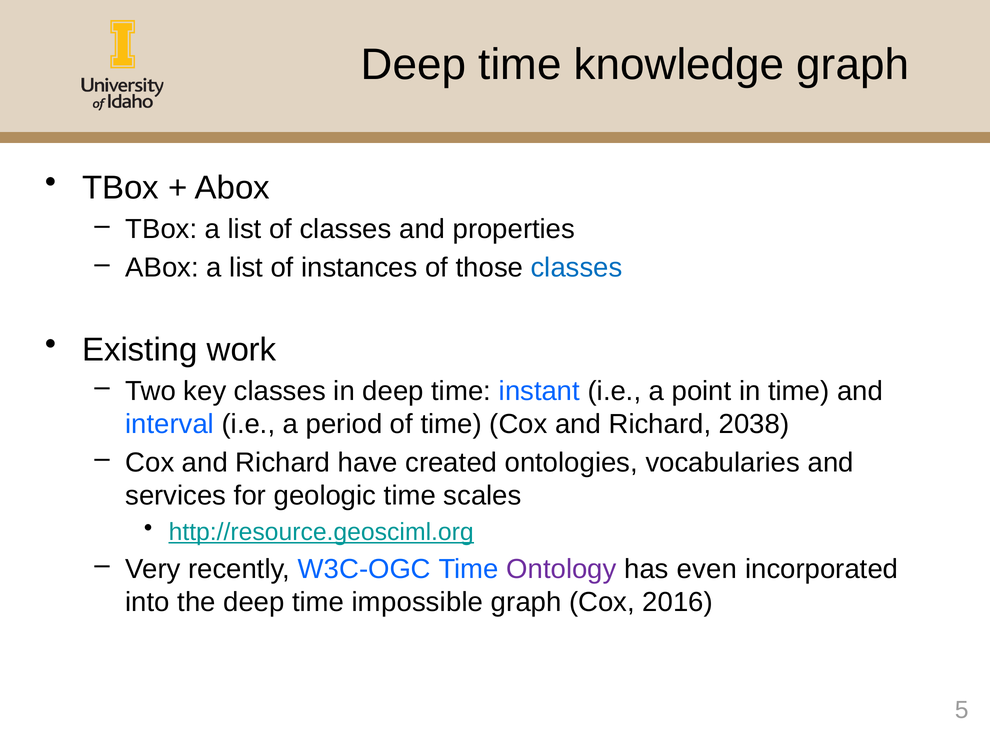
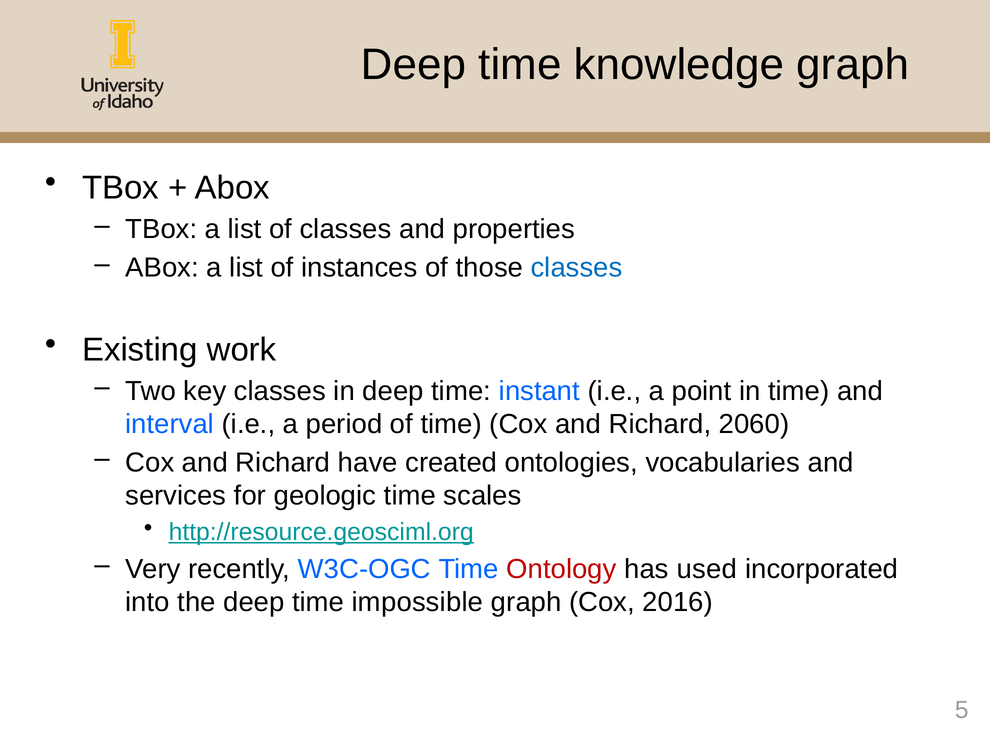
2038: 2038 -> 2060 (754, 424)
Ontology colour: purple -> red (561, 569)
even: even -> used (707, 569)
